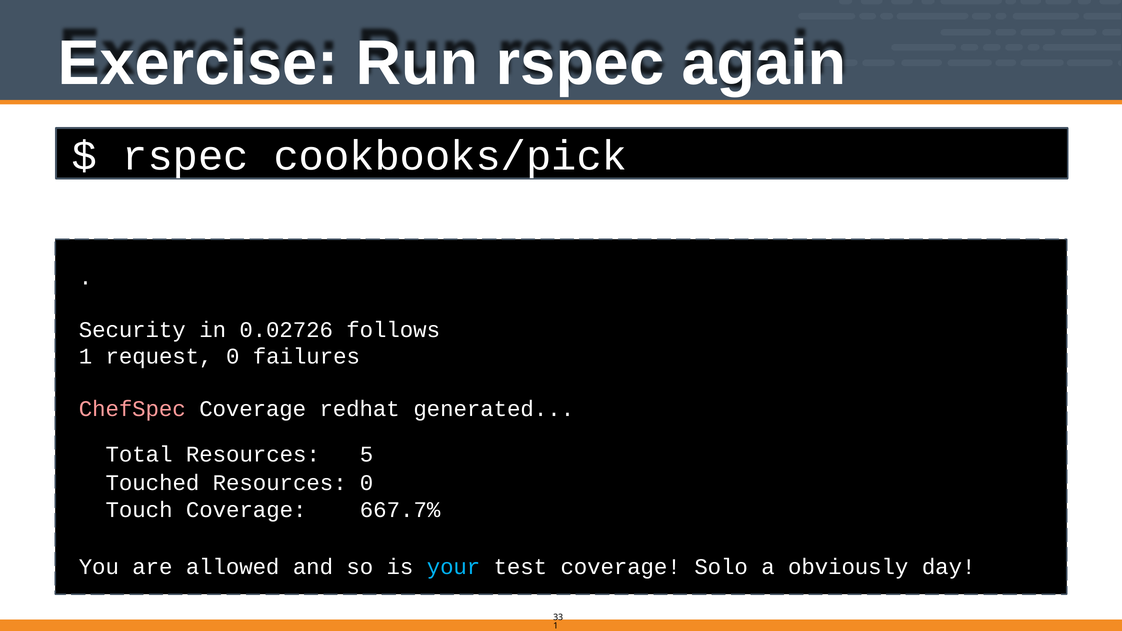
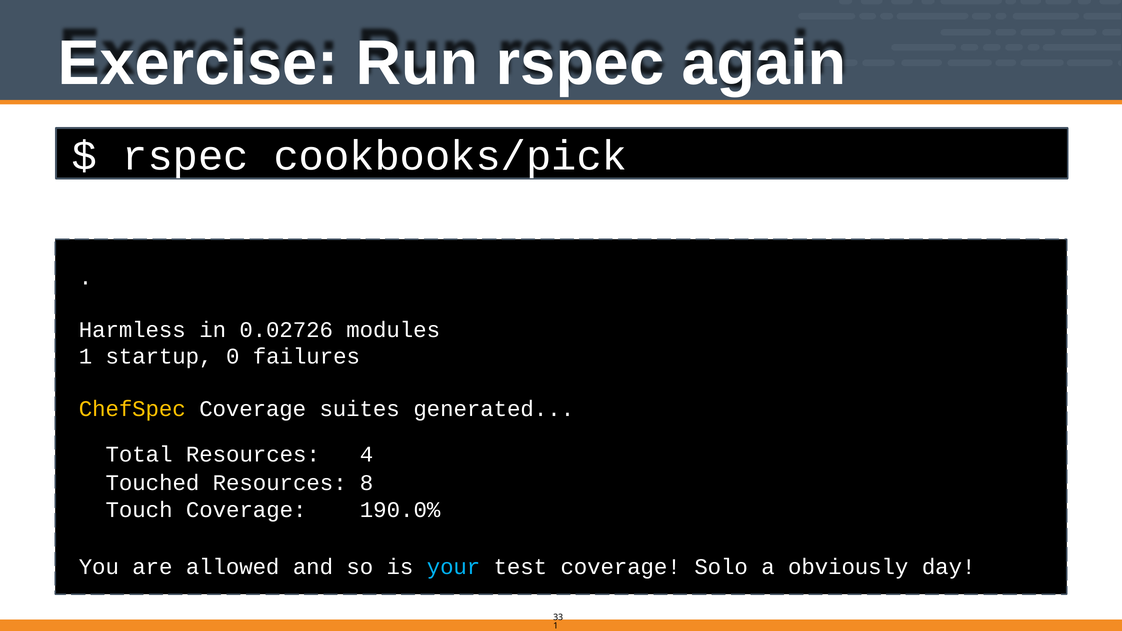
Security: Security -> Harmless (132, 330)
follows: follows -> modules (393, 330)
request: request -> startup (159, 356)
ChefSpec colour: pink -> yellow (132, 409)
redhat: redhat -> suites (360, 409)
5: 5 -> 4 (367, 454)
Resources 0: 0 -> 8 (367, 483)
667.7%: 667.7% -> 190.0% (400, 510)
